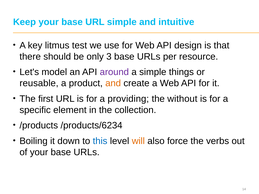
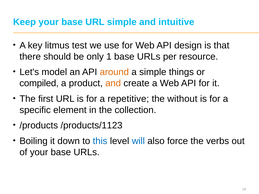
3: 3 -> 1 (109, 57)
around colour: purple -> orange (114, 72)
reusable: reusable -> compiled (39, 83)
providing: providing -> repetitive (128, 99)
/products/6234: /products/6234 -> /products/1123 (91, 126)
will colour: orange -> blue (138, 141)
